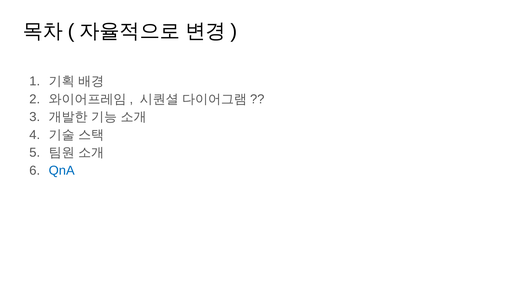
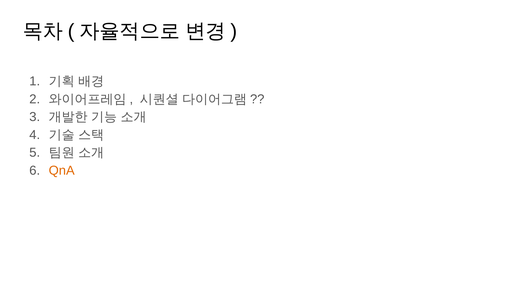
QnA colour: blue -> orange (62, 171)
